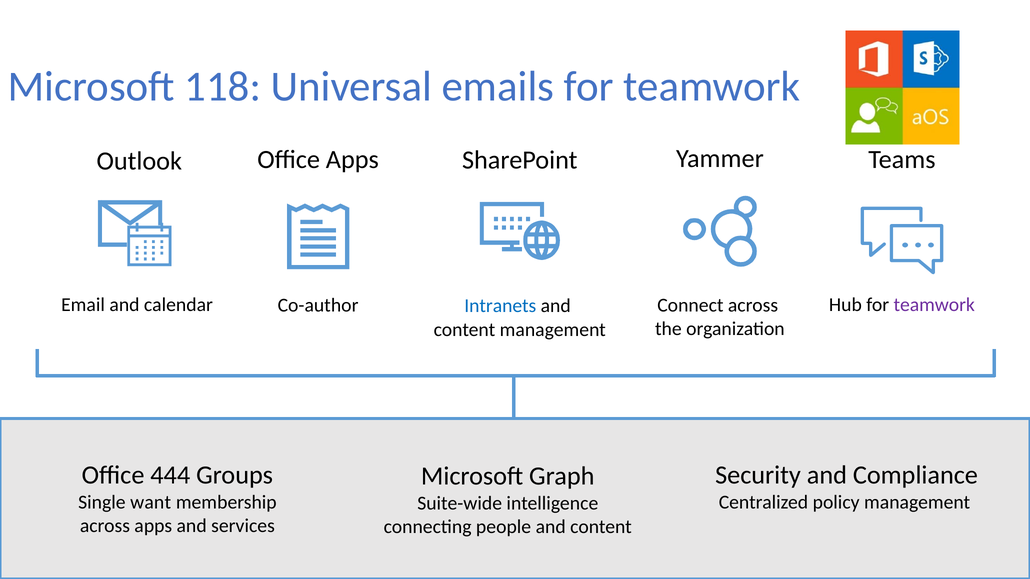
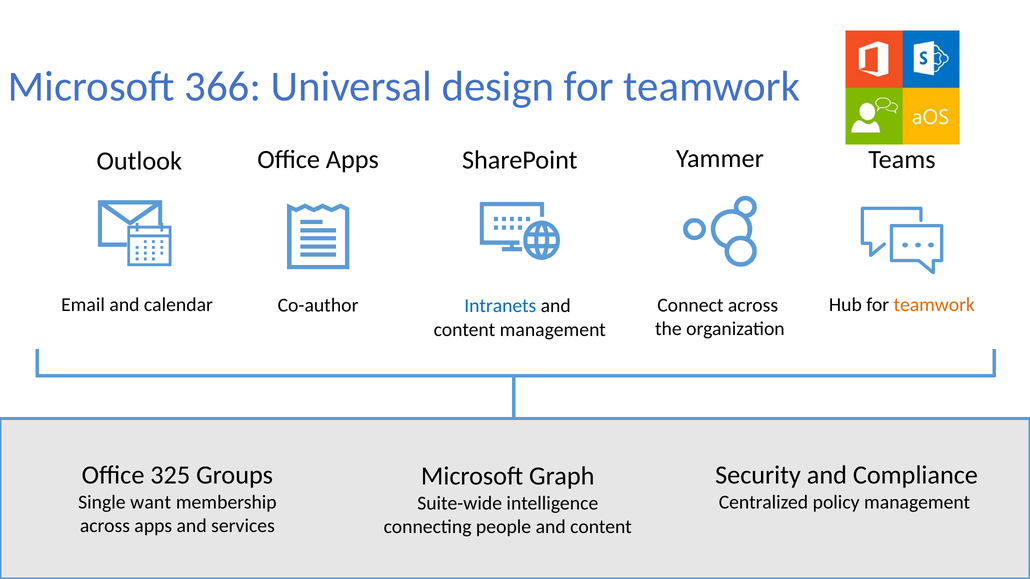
118: 118 -> 366 (223, 87)
emails: emails -> design (498, 87)
teamwork colour: purple -> orange (934, 305)
444: 444 -> 325 (170, 476)
